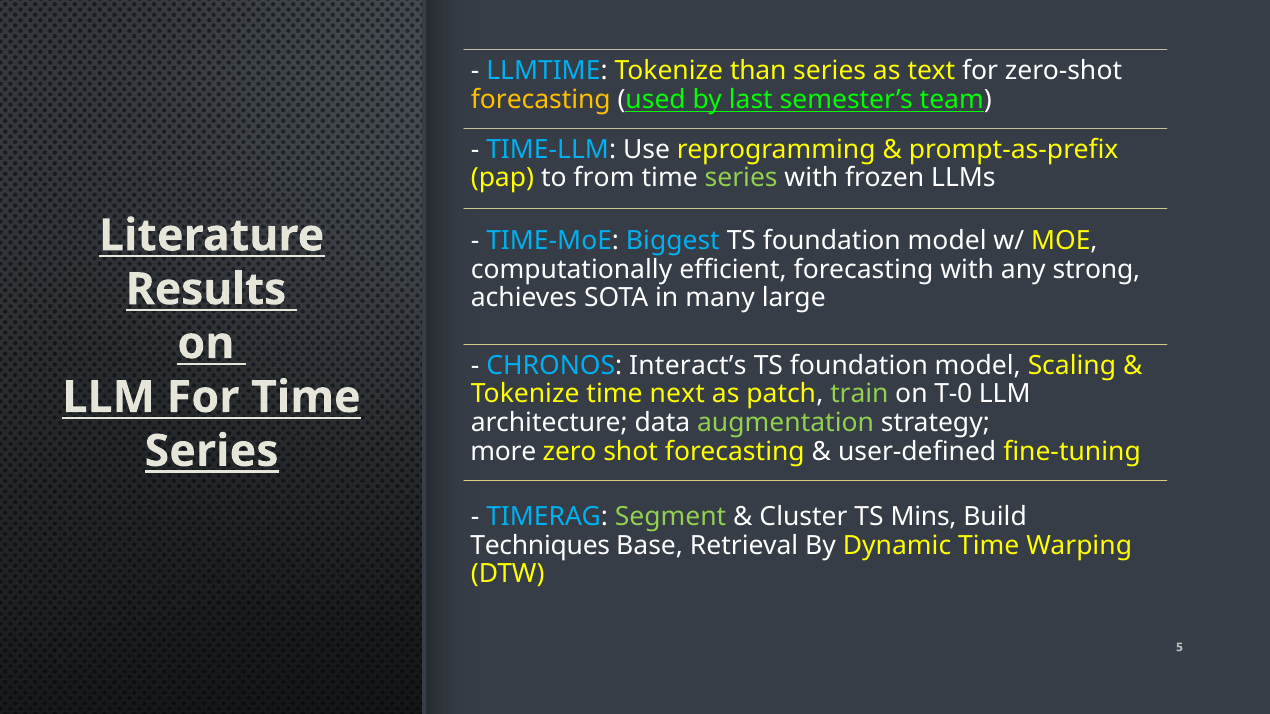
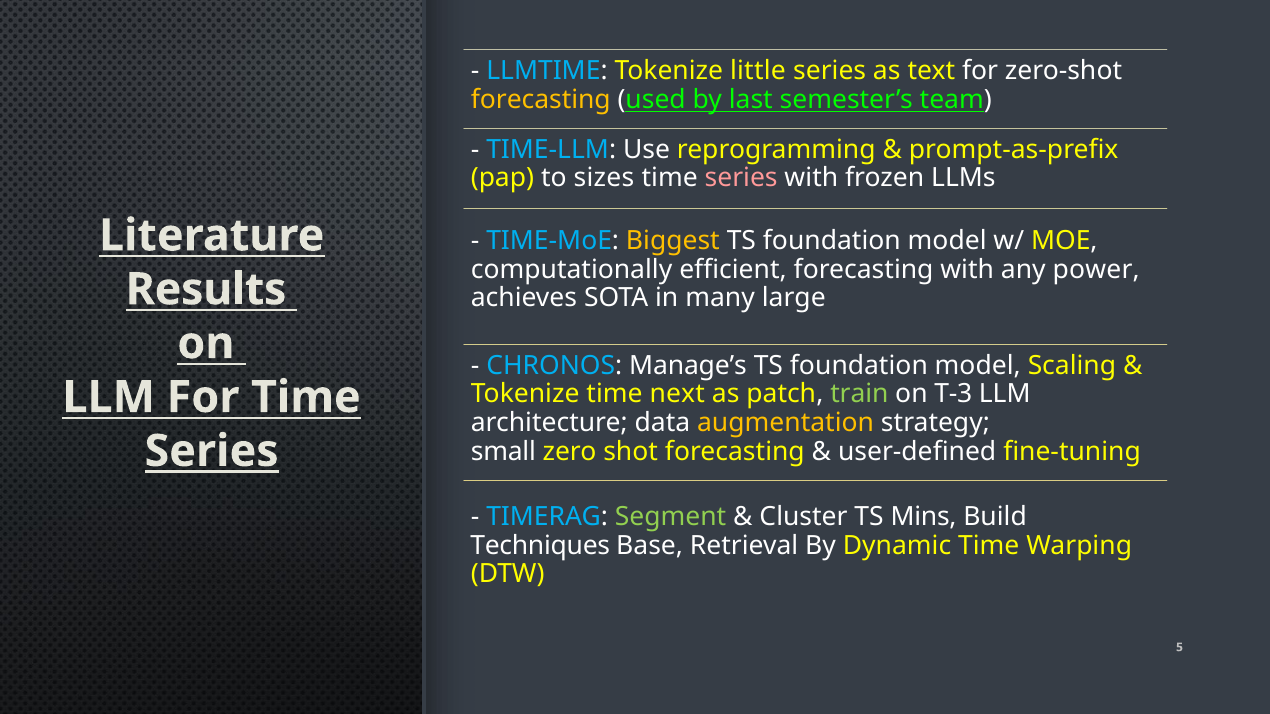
than: than -> little (758, 71)
from: from -> sizes (604, 178)
series colour: light green -> pink (741, 178)
Biggest colour: light blue -> yellow (673, 241)
strong: strong -> power (1096, 270)
Interact’s: Interact’s -> Manage’s (688, 366)
T-0: T-0 -> T-3 (953, 394)
augmentation colour: light green -> yellow (786, 423)
more: more -> small (503, 452)
